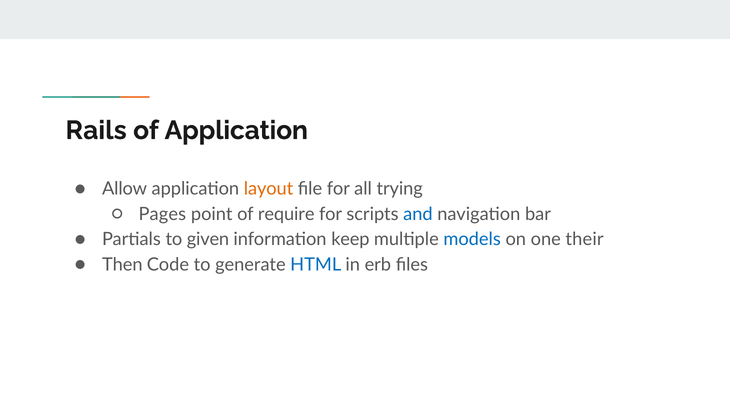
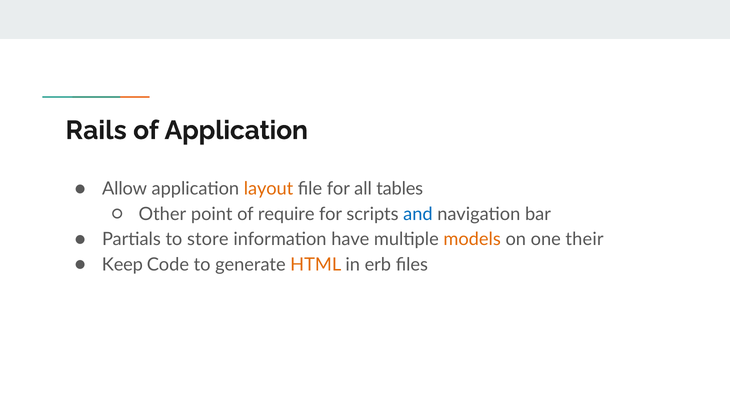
trying: trying -> tables (400, 189)
Pages: Pages -> Other (162, 214)
given: given -> store (208, 239)
keep: keep -> have (350, 239)
models colour: blue -> orange (472, 239)
Then: Then -> Keep (122, 264)
HTML colour: blue -> orange (316, 264)
